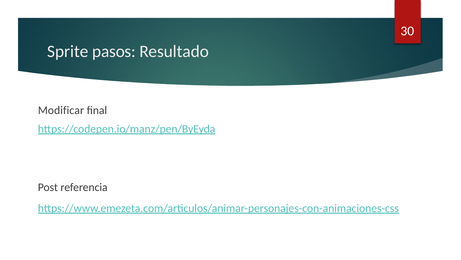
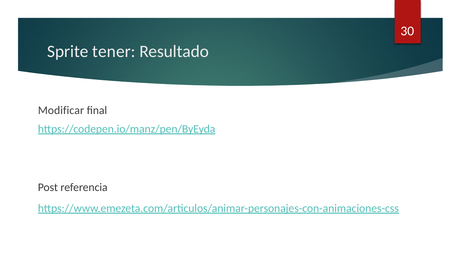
pasos: pasos -> tener (114, 51)
